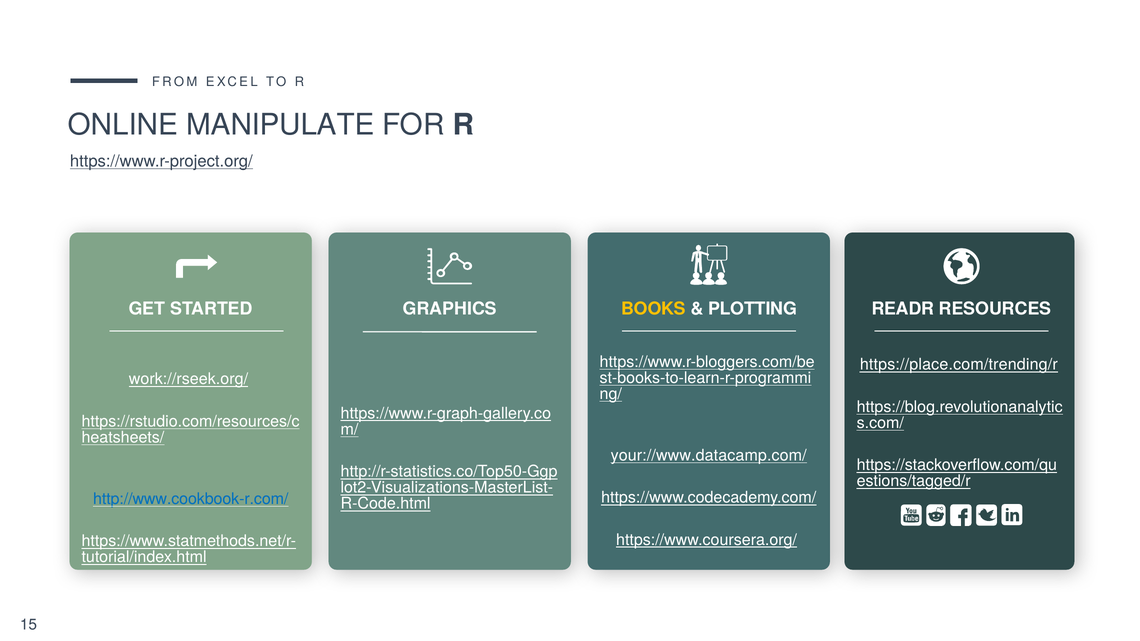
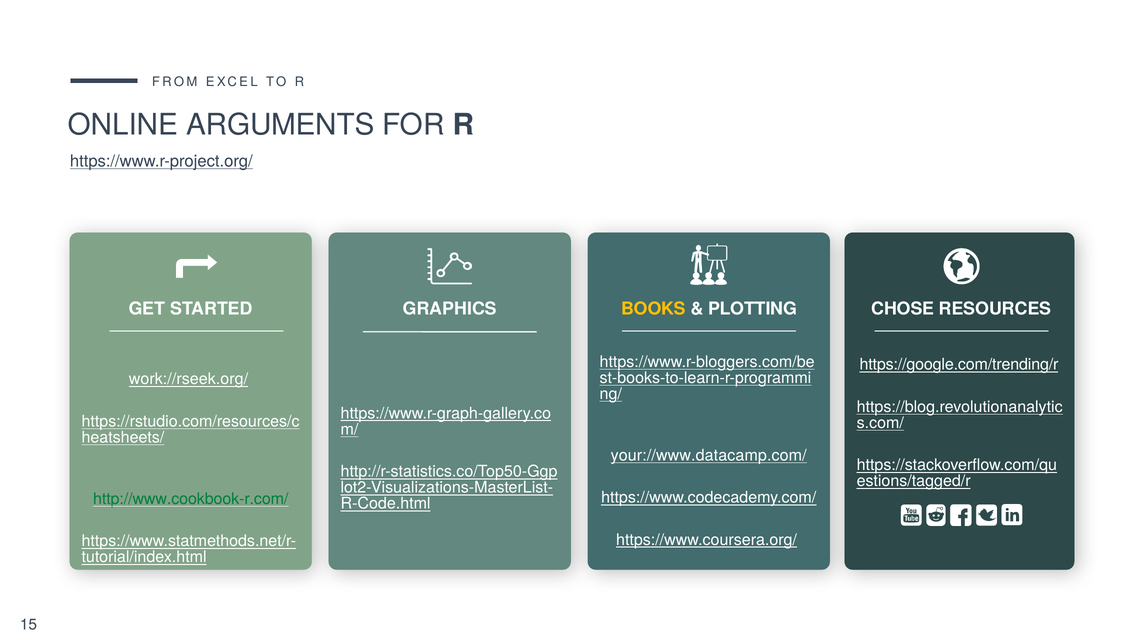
MANIPULATE: MANIPULATE -> ARGUMENTS (280, 125)
READR: READR -> CHOSE (903, 309)
https://place.com/trending/r: https://place.com/trending/r -> https://google.com/trending/r (959, 365)
http://www.cookbook-r.com/ colour: blue -> green (191, 499)
